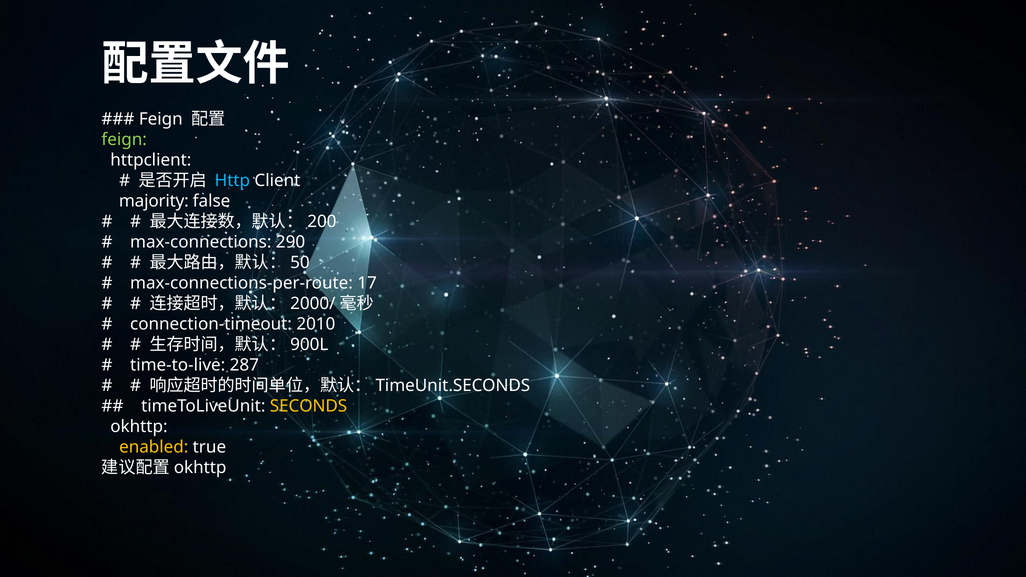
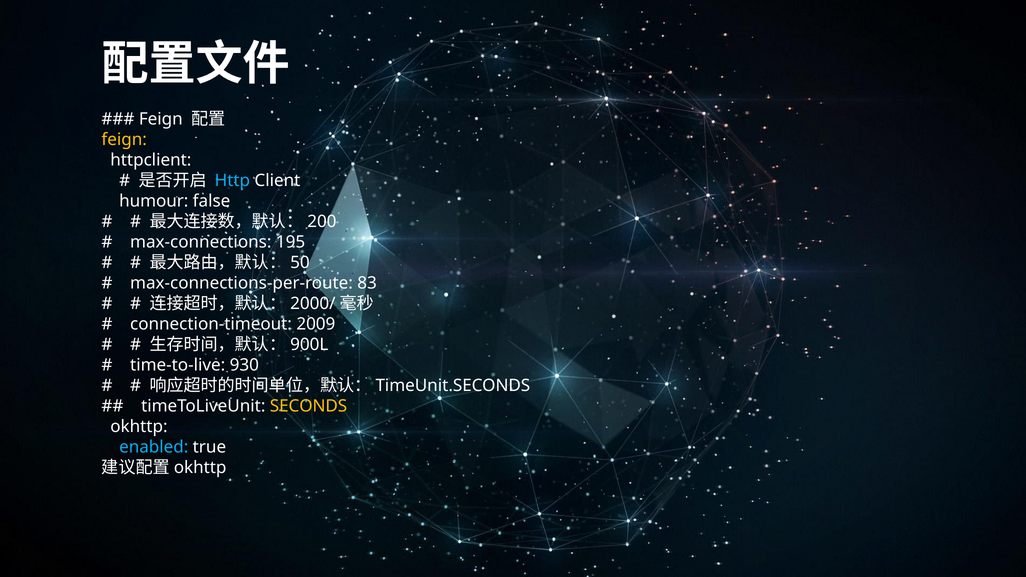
feign colour: light green -> yellow (124, 140)
majority: majority -> humour (154, 201)
290: 290 -> 195 (291, 242)
17: 17 -> 83 (367, 283)
2010: 2010 -> 2009 (316, 324)
287: 287 -> 930 (244, 365)
enabled colour: yellow -> light blue (154, 447)
